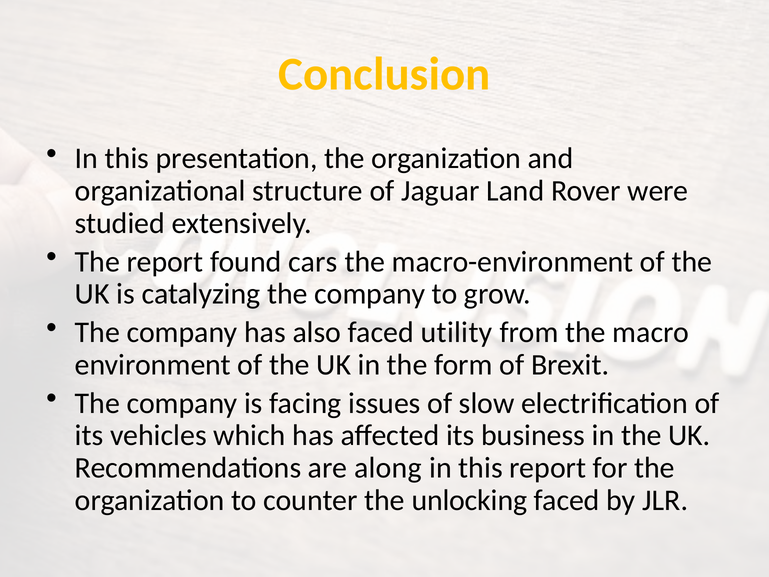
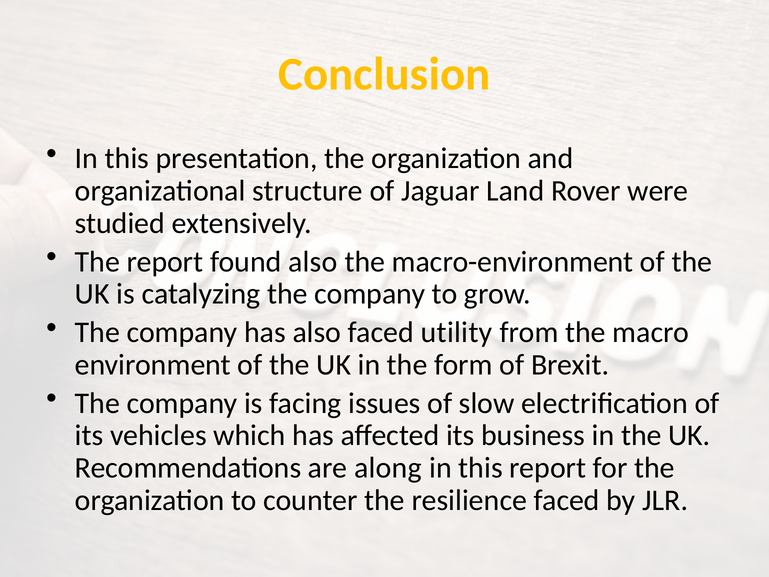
found cars: cars -> also (313, 262)
unlocking: unlocking -> resilience (469, 500)
